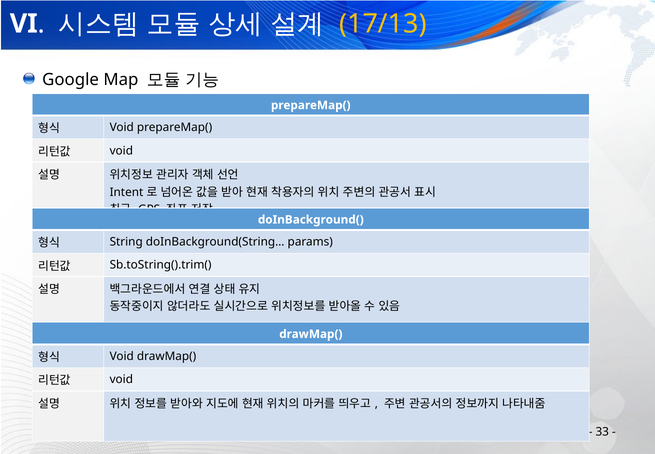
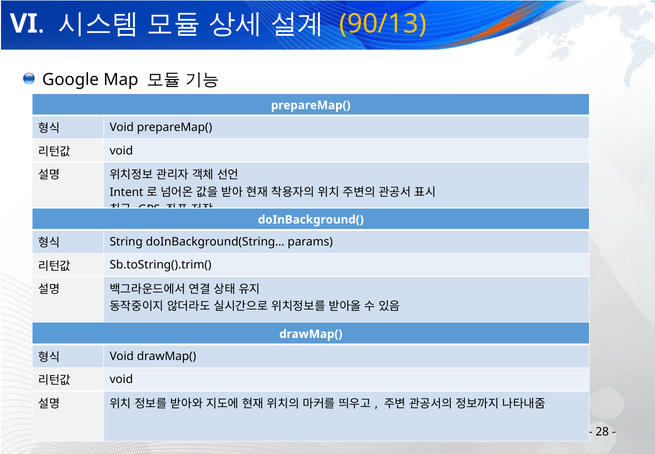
17/13: 17/13 -> 90/13 (383, 24)
33: 33 -> 28 (602, 432)
